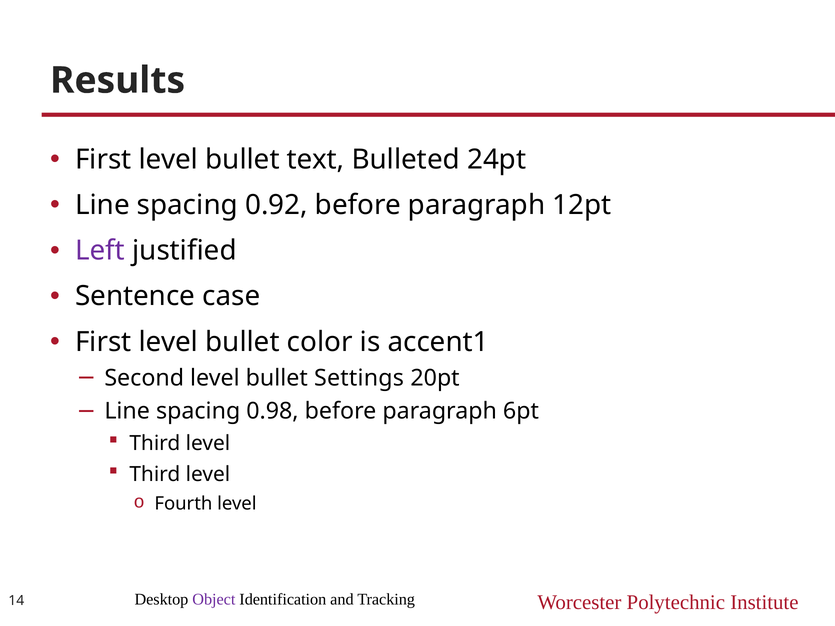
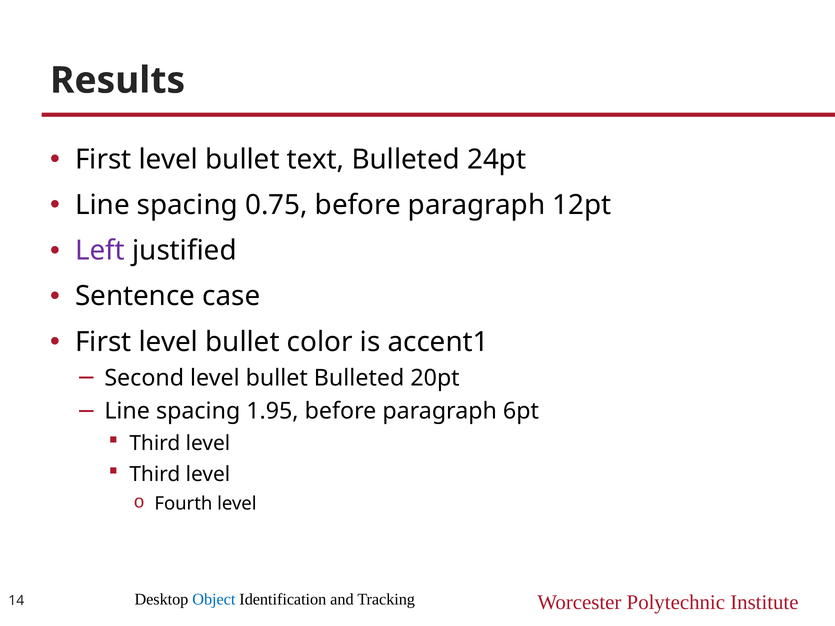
0.92: 0.92 -> 0.75 (276, 205)
bullet Settings: Settings -> Bulleted (359, 378)
0.98: 0.98 -> 1.95 (272, 411)
Object colour: purple -> blue (214, 599)
